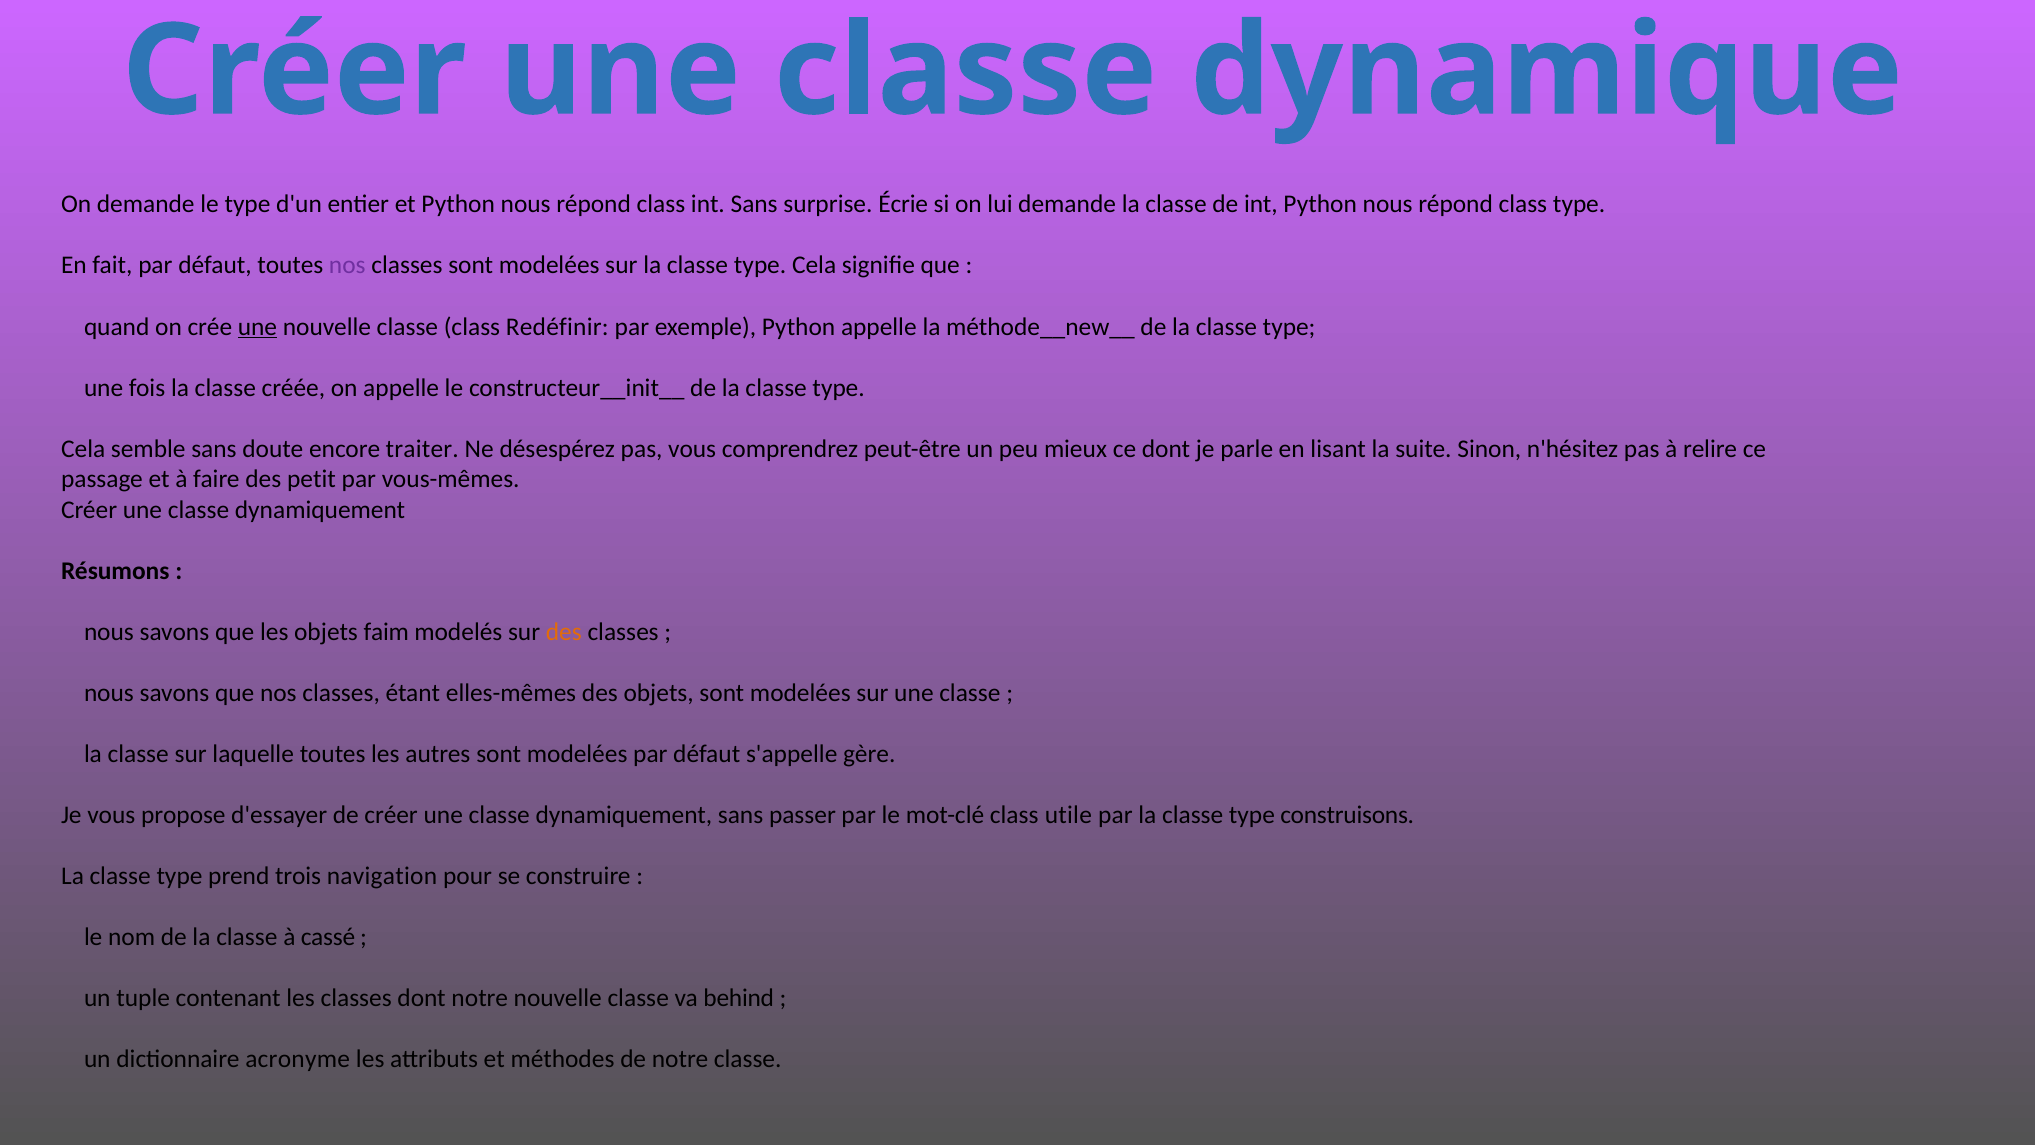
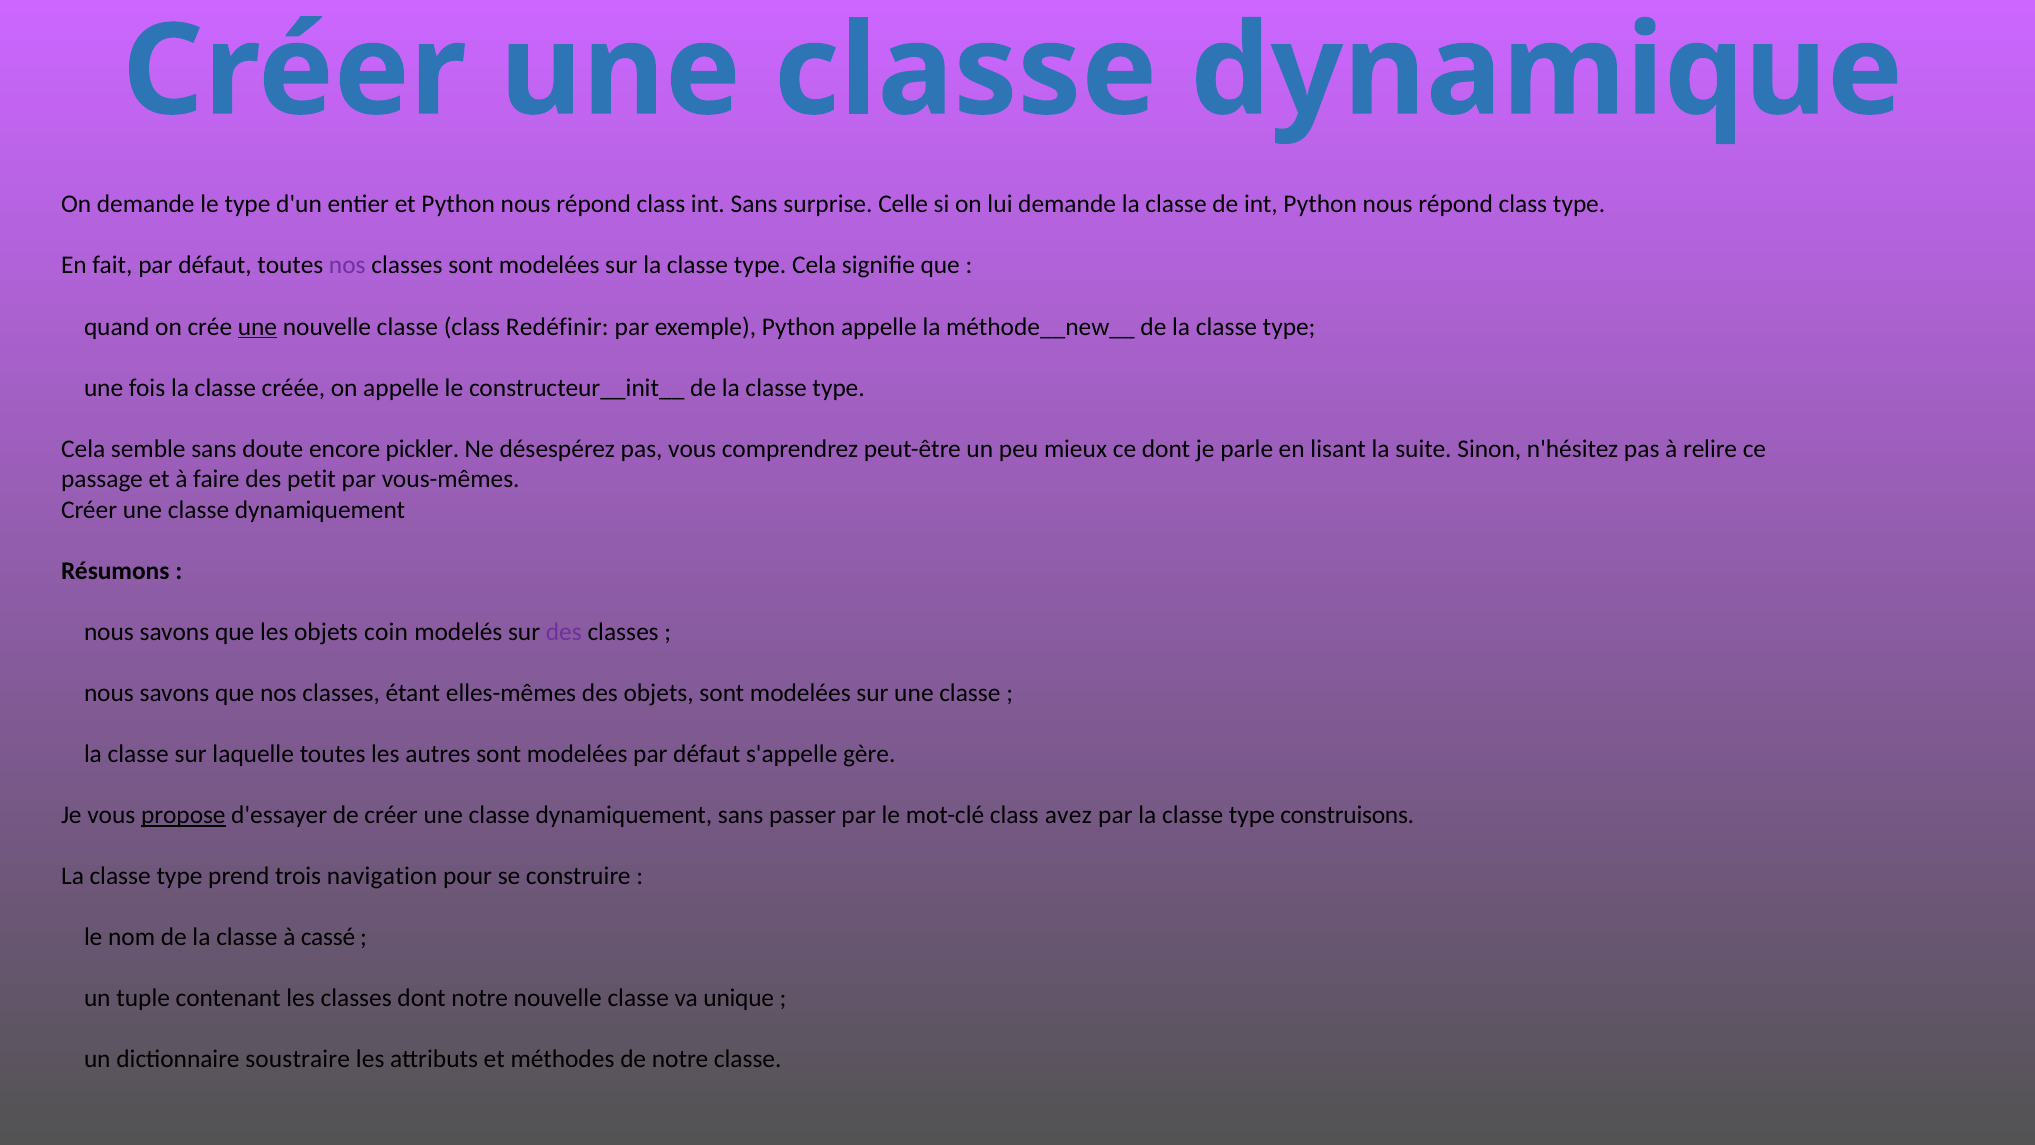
Écrie: Écrie -> Celle (903, 204)
traiter: traiter -> pickler (422, 449)
faim: faim -> coin (386, 632)
des colour: orange -> purple (564, 632)
propose underline: none -> present (183, 815)
utile: utile -> avez (1068, 815)
behind: behind -> unique (739, 998)
acronyme: acronyme -> soustraire (298, 1059)
